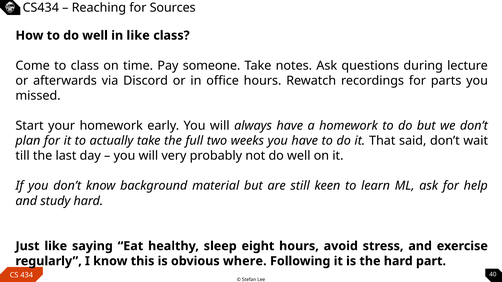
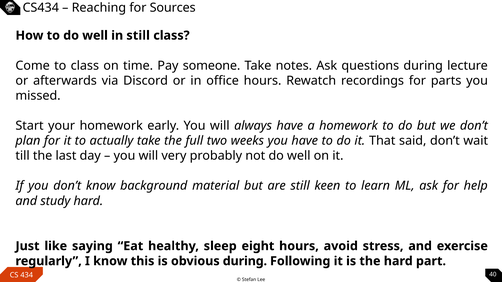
in like: like -> still (138, 36)
obvious where: where -> during (245, 261)
